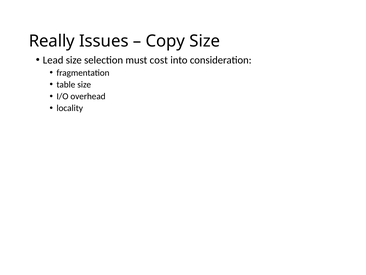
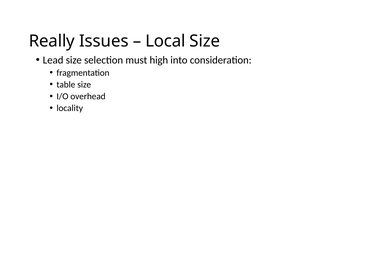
Copy: Copy -> Local (165, 41)
cost: cost -> high (159, 60)
